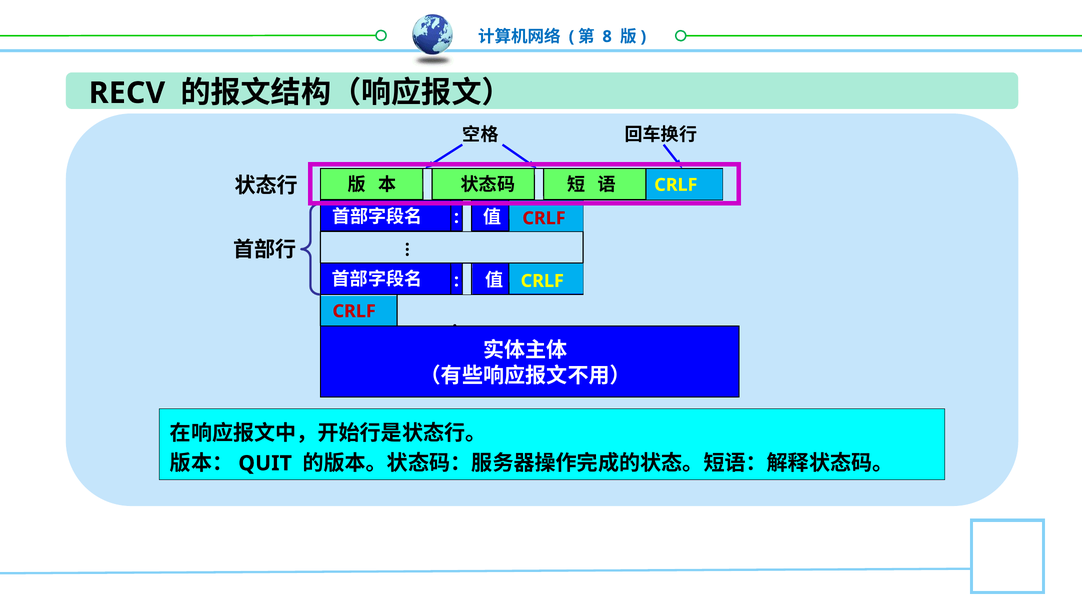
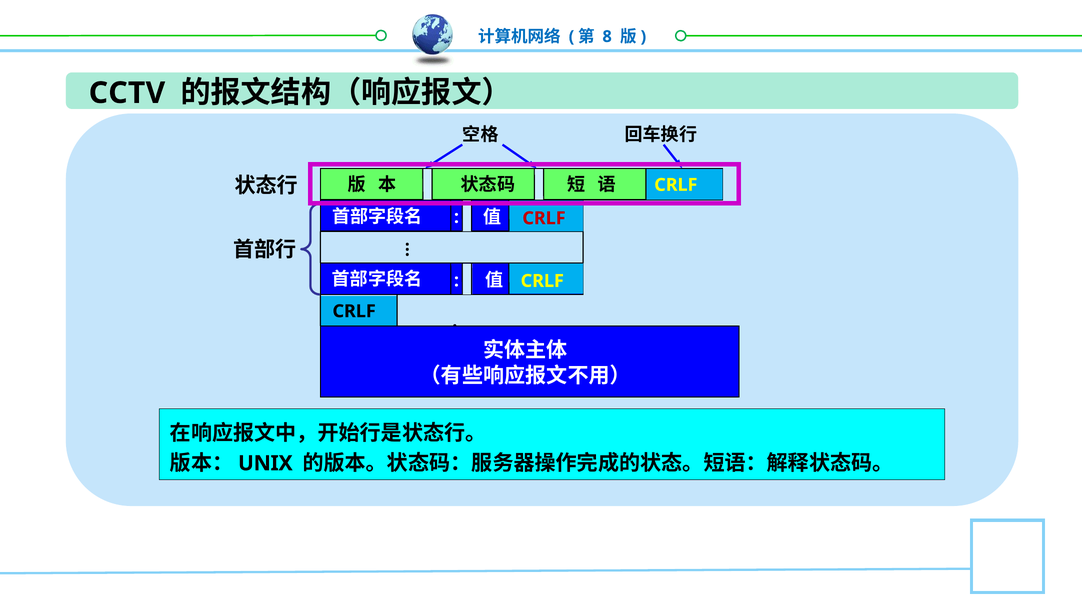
RECV: RECV -> CCTV (127, 93)
CRLF colour: red -> black (354, 311)
QUIT: QUIT -> UNIX (265, 463)
